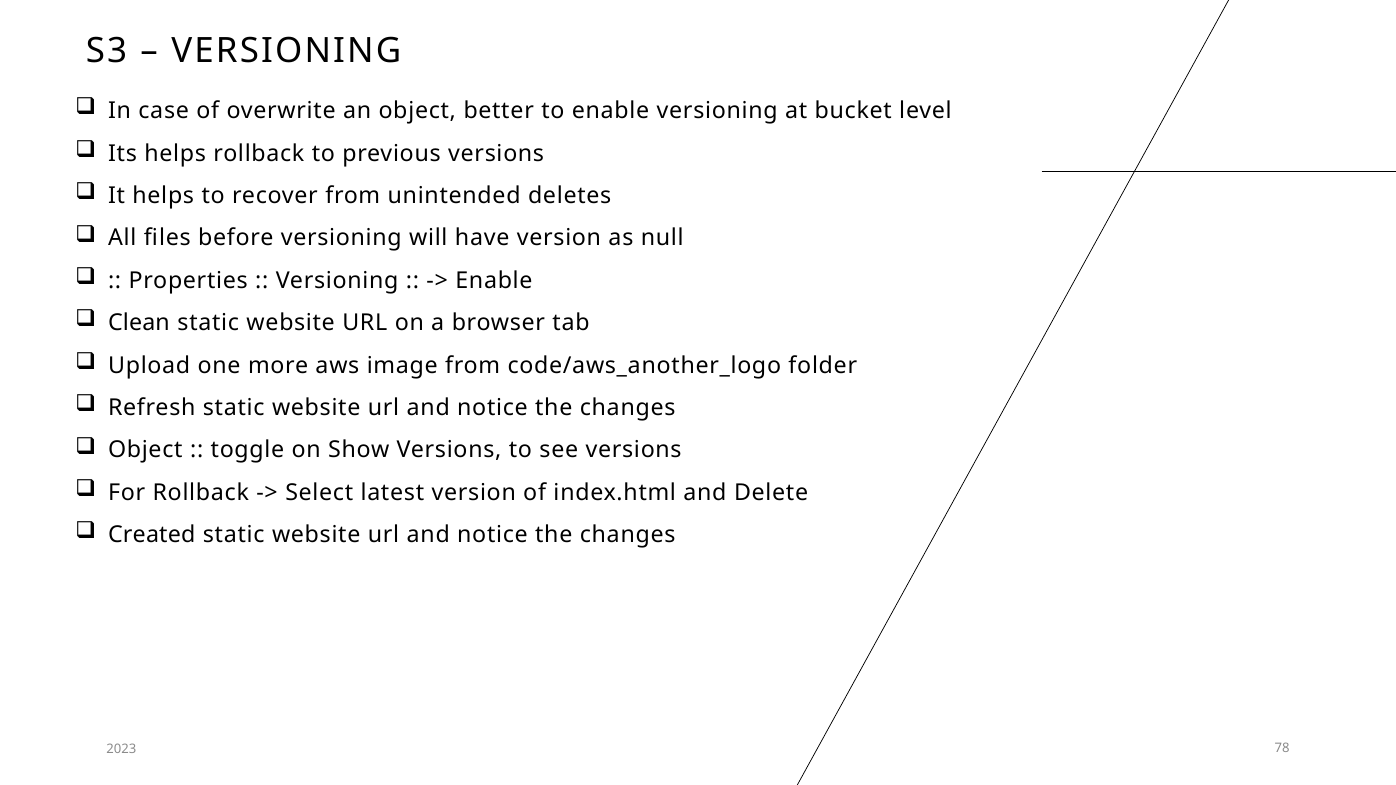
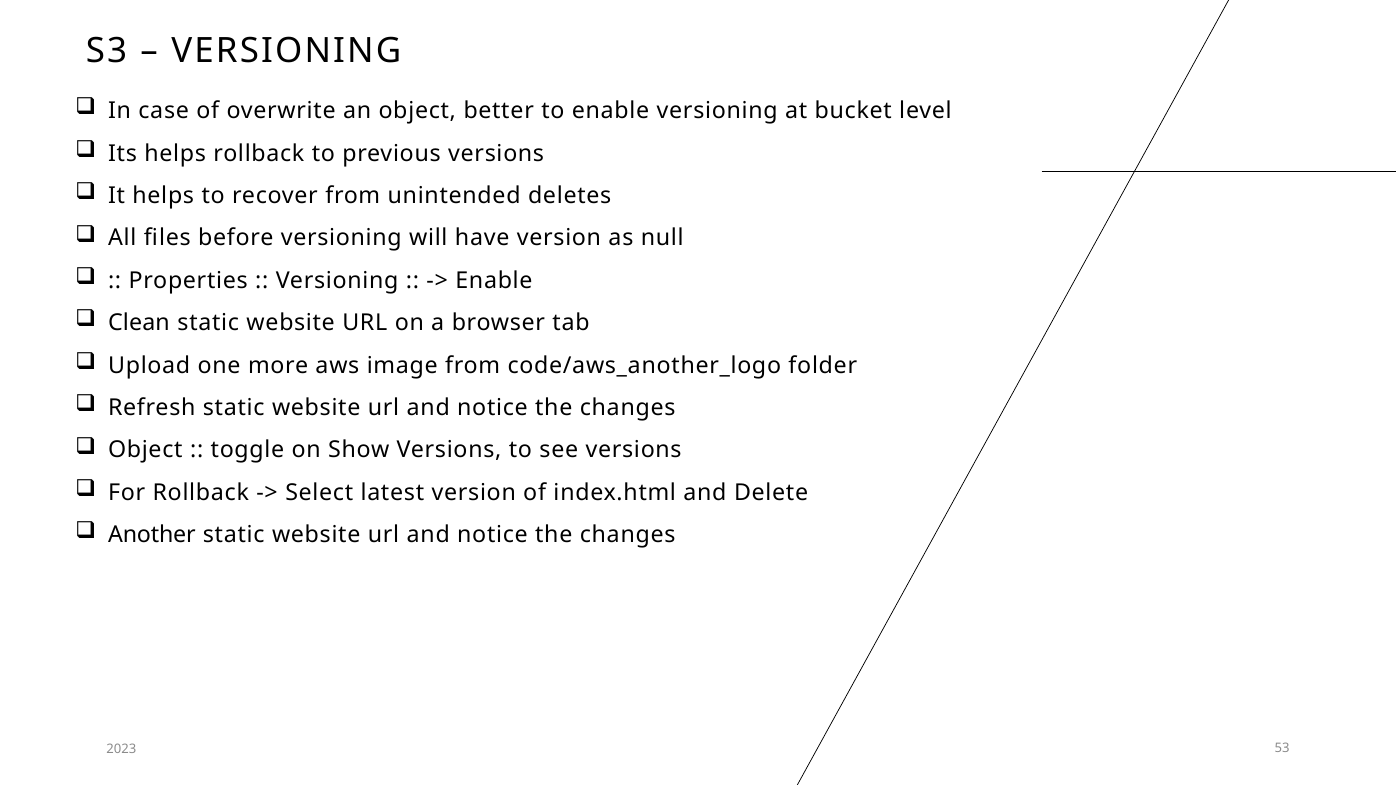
Created: Created -> Another (152, 535)
78: 78 -> 53 (1282, 749)
